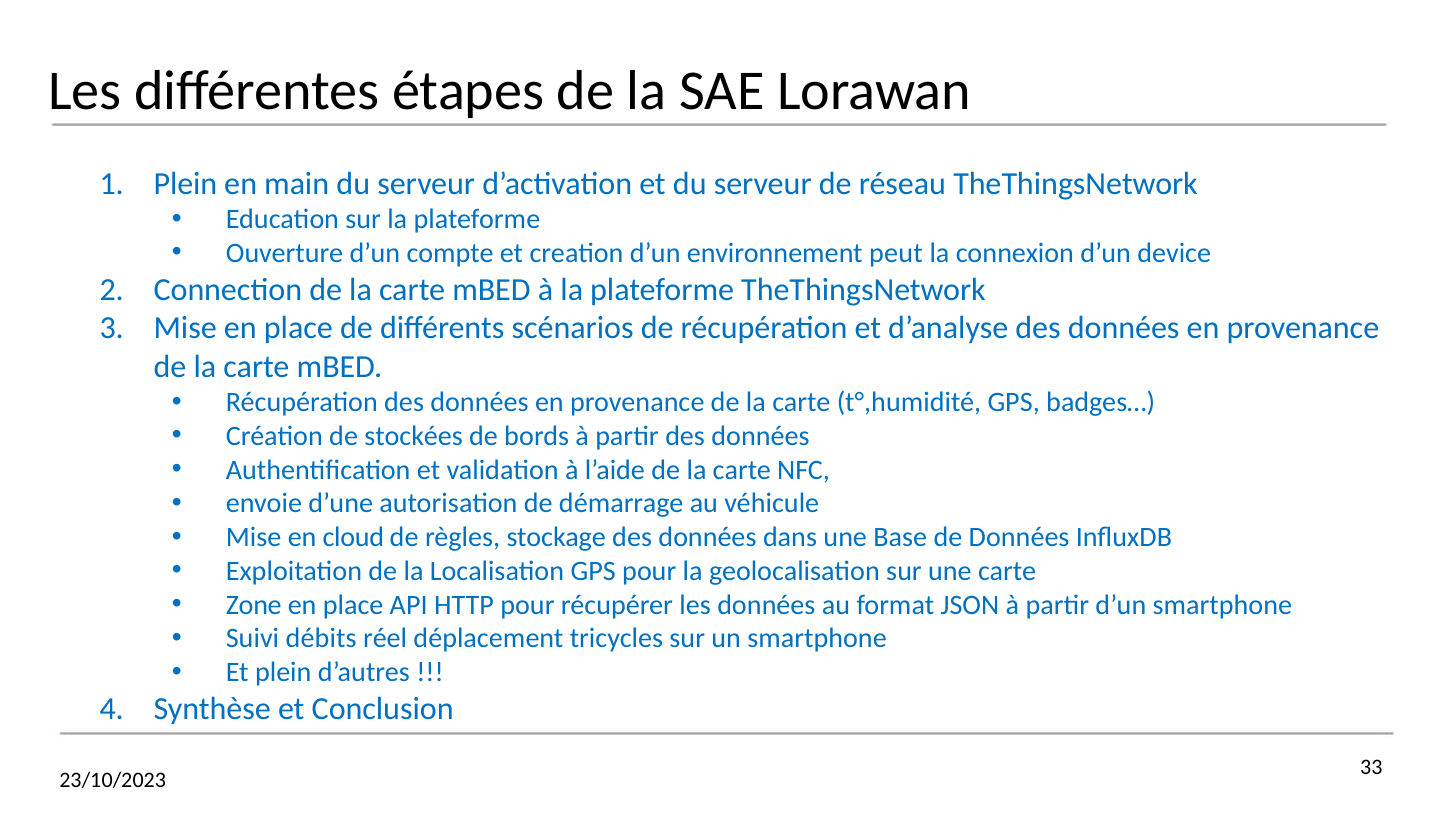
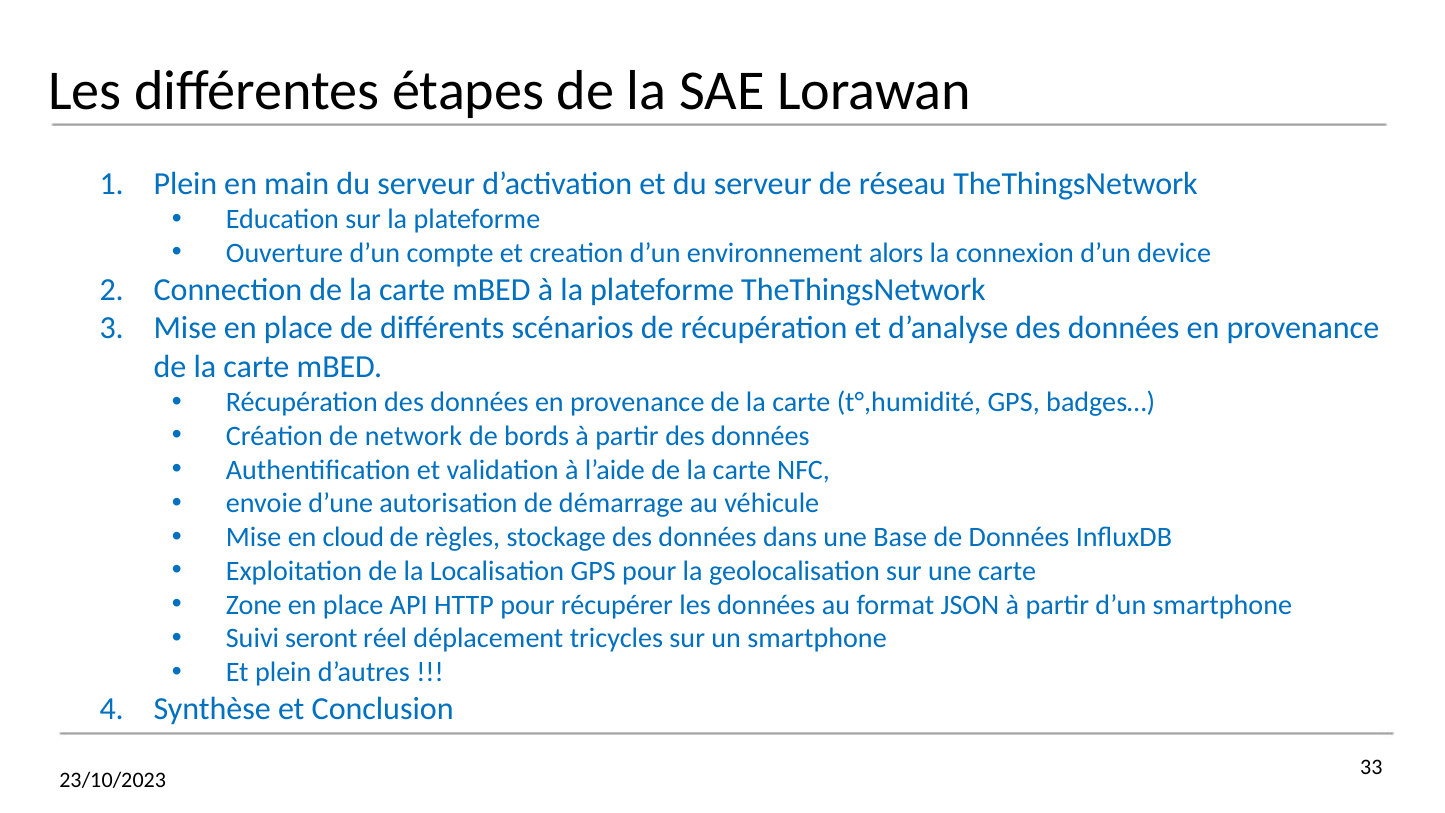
peut: peut -> alors (896, 253)
stockées: stockées -> network (413, 436)
débits: débits -> seront (321, 639)
